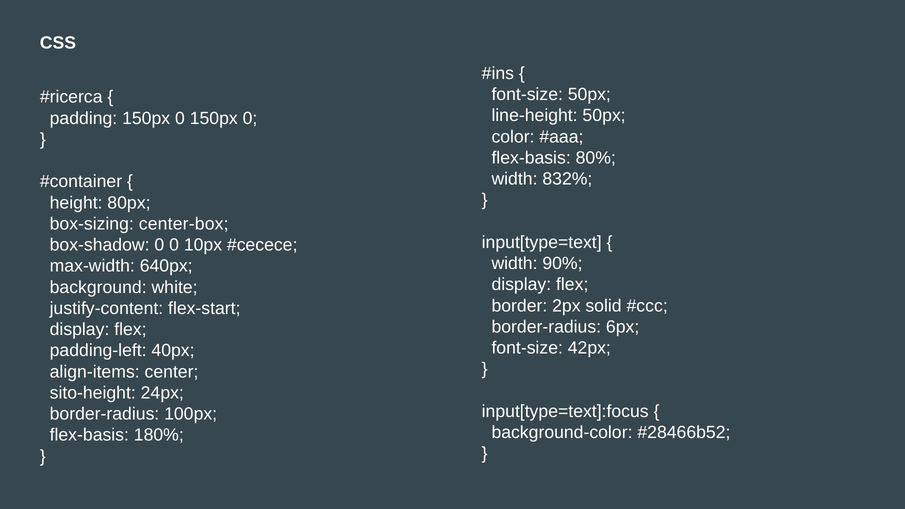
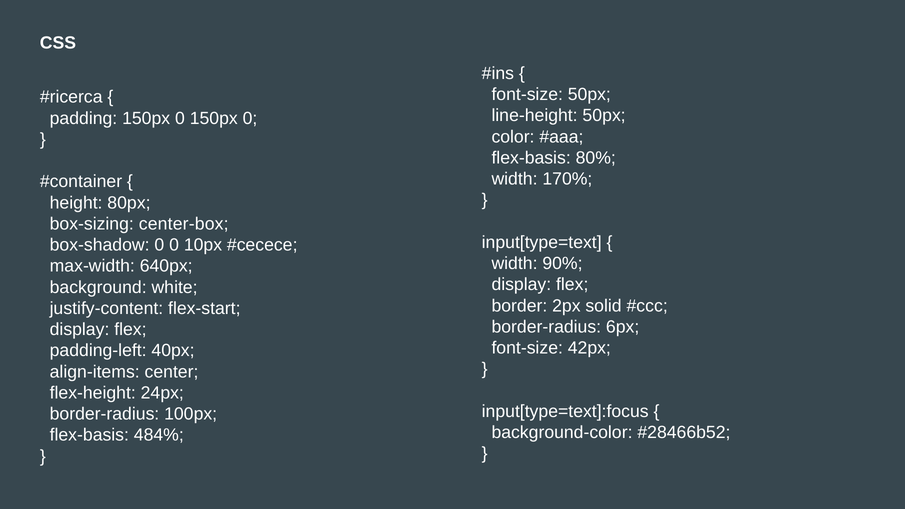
832%: 832% -> 170% (567, 179)
sito-height: sito-height -> flex-height (93, 393)
180%: 180% -> 484% (159, 435)
